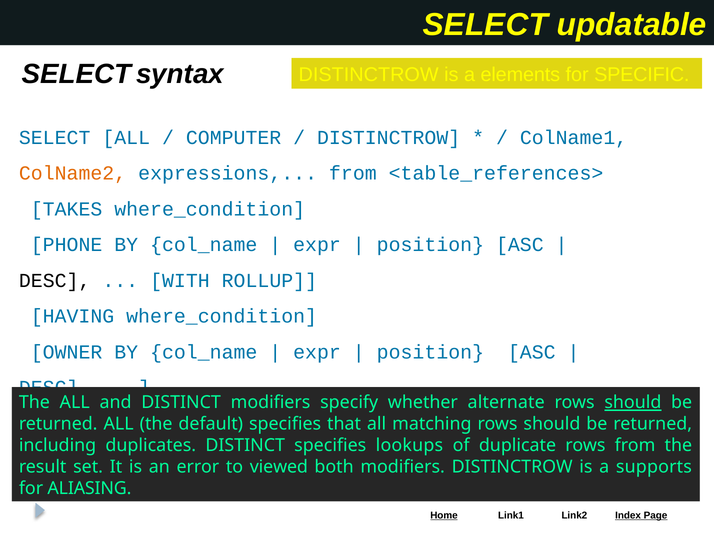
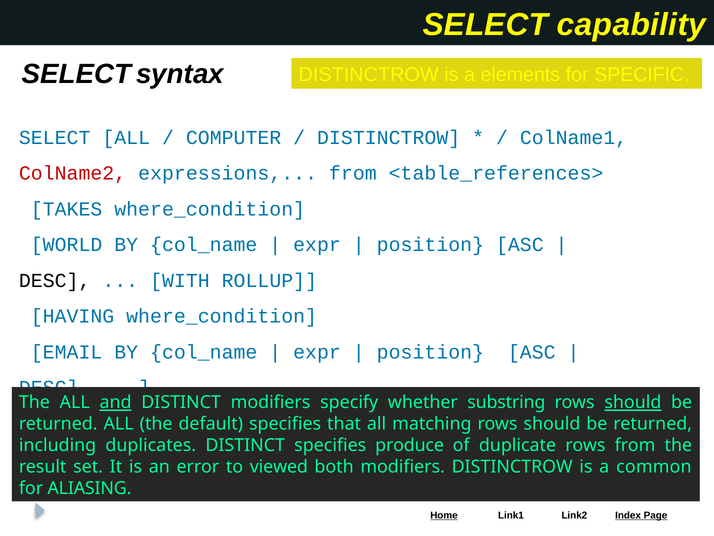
updatable: updatable -> capability (632, 25)
ColName2 colour: orange -> red (73, 173)
PHONE: PHONE -> WORLD (67, 245)
OWNER: OWNER -> EMAIL (67, 352)
and underline: none -> present (116, 402)
alternate: alternate -> substring (506, 402)
lookups: lookups -> produce (410, 445)
supports: supports -> common (654, 466)
